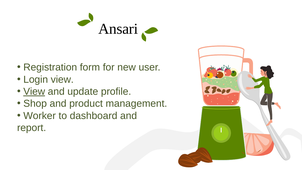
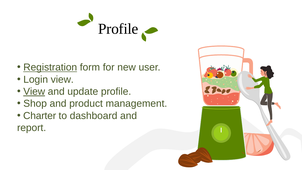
Ansari: Ansari -> Profile (118, 29)
Registration underline: none -> present (50, 67)
Worker: Worker -> Charter (40, 116)
